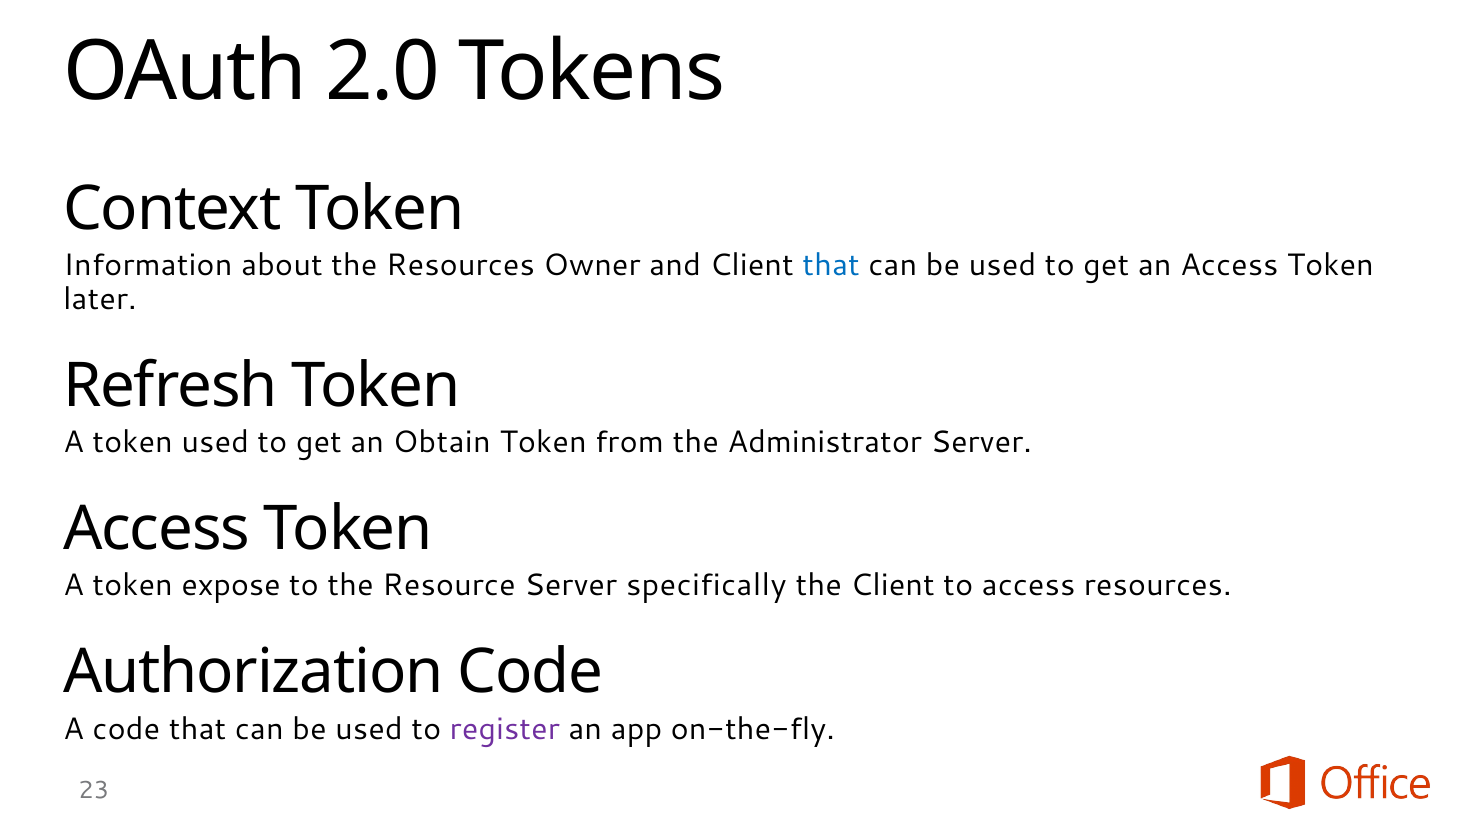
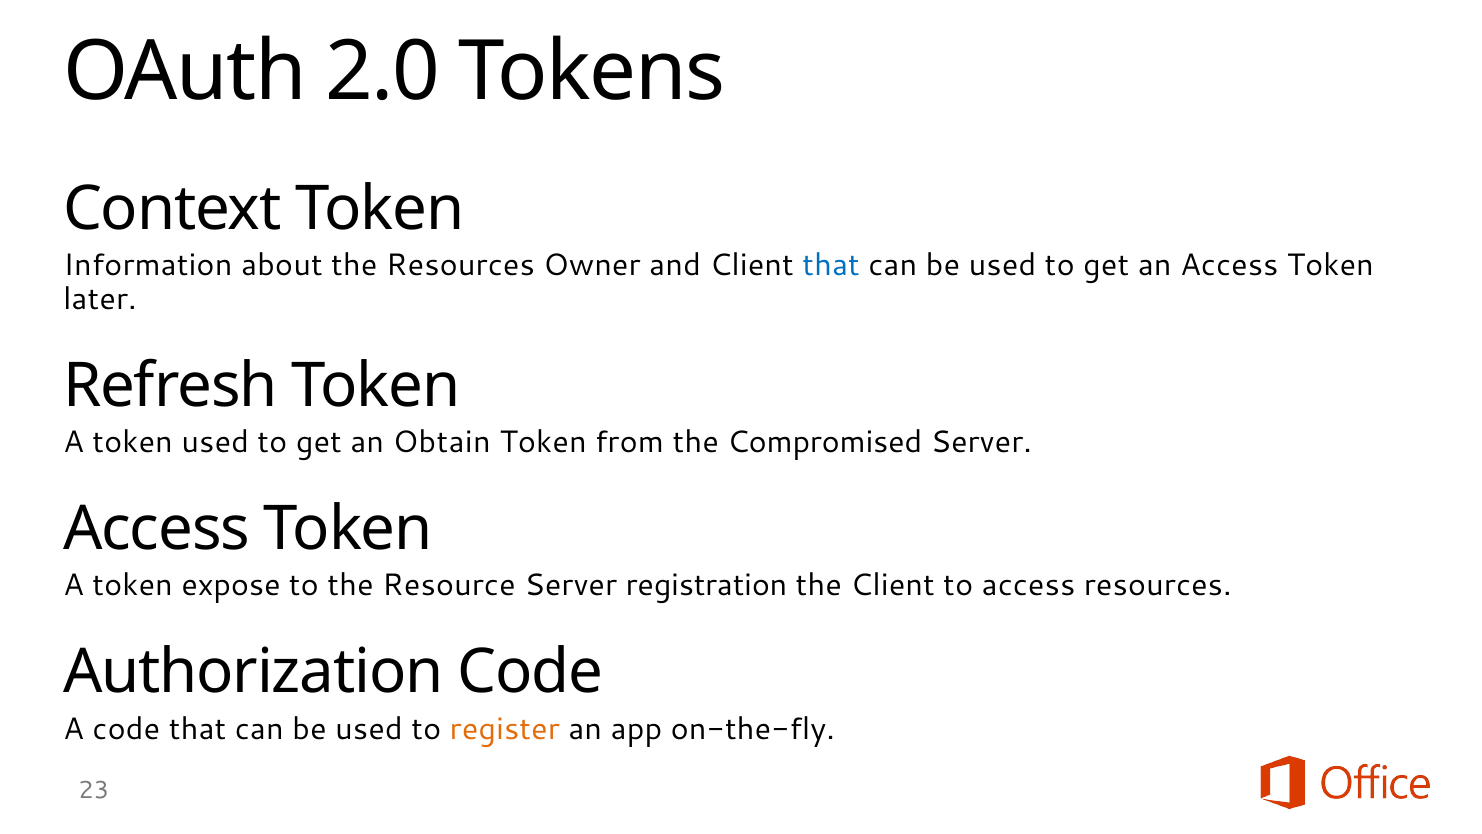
Administrator: Administrator -> Compromised (825, 442)
specifically: specifically -> registration (707, 585)
register colour: purple -> orange (505, 729)
